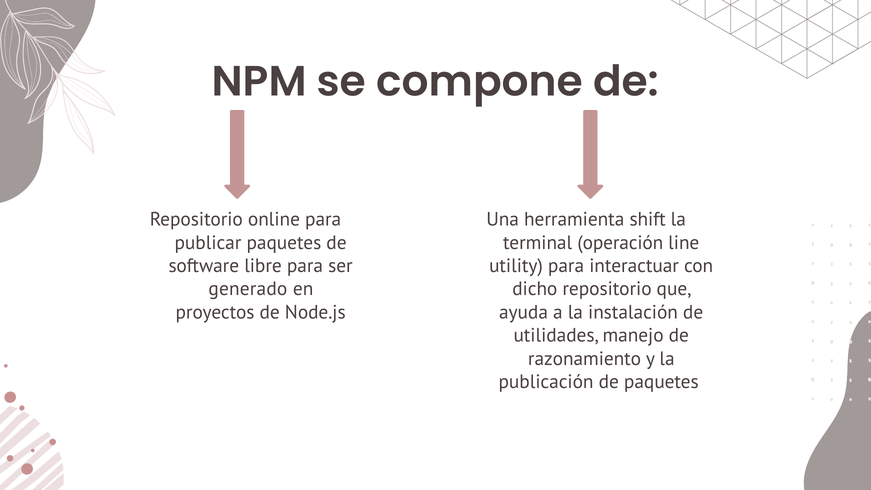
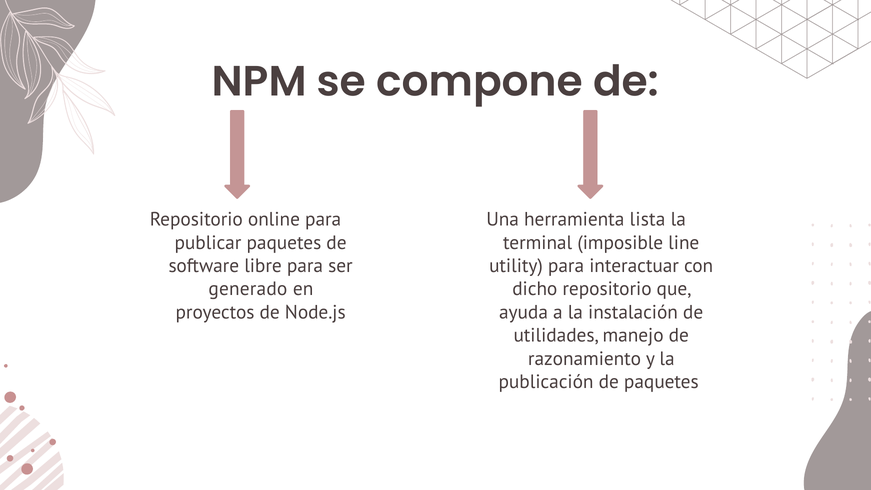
shift: shift -> lista (647, 219)
operación: operación -> imposible (620, 243)
